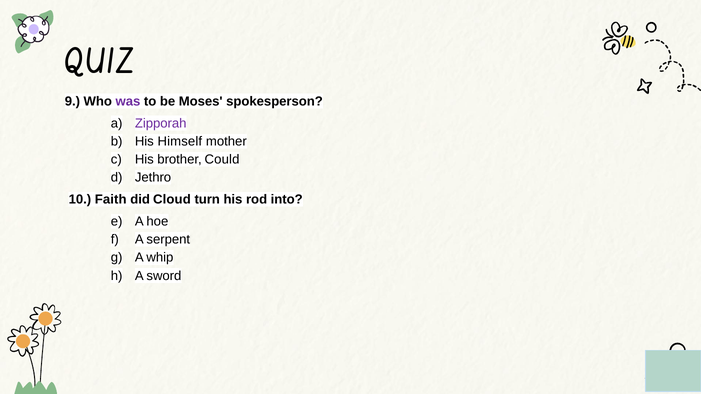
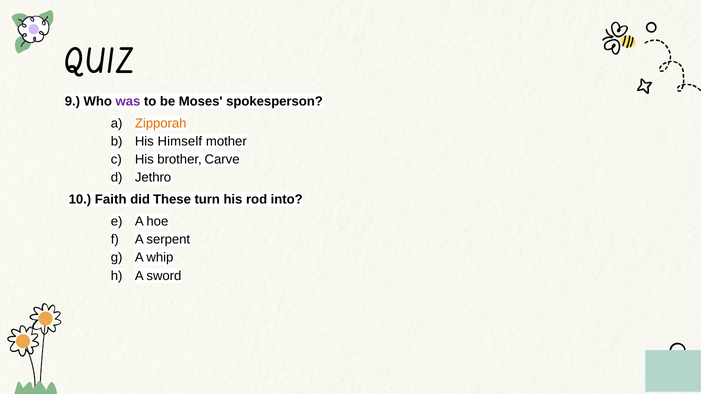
Zipporah colour: purple -> orange (161, 123)
Could: Could -> Carve (222, 160)
Cloud: Cloud -> These (172, 200)
